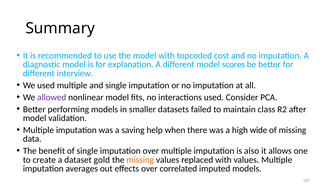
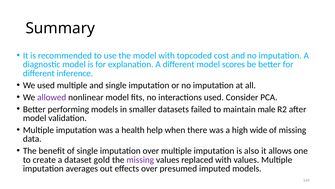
interview: interview -> inference (75, 73)
class: class -> male (267, 109)
saving: saving -> health (133, 130)
missing colour: orange -> purple (140, 159)
correlated: correlated -> presumed (178, 168)
